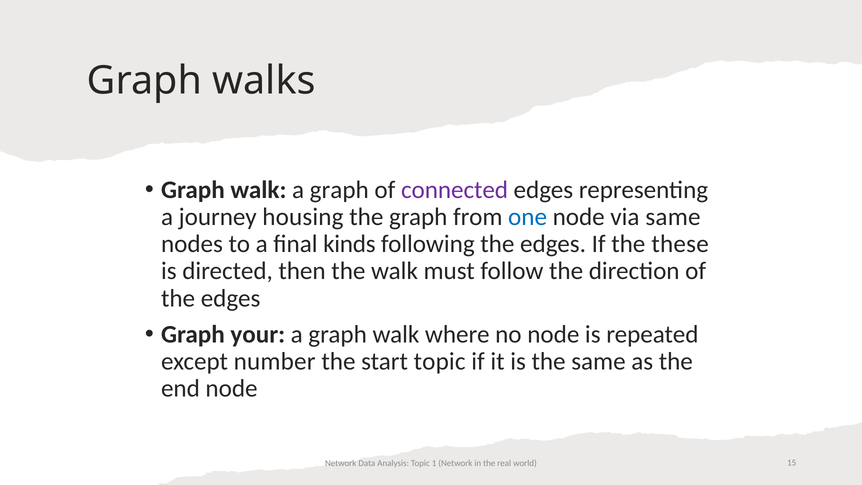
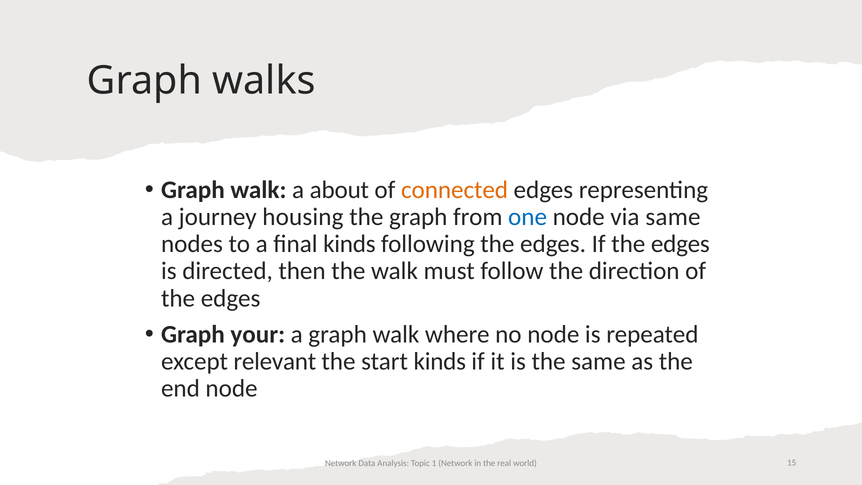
walk a graph: graph -> about (339, 190)
connected colour: purple -> orange (455, 190)
If the these: these -> edges (680, 244)
number: number -> relevant (275, 361)
start topic: topic -> kinds (440, 361)
